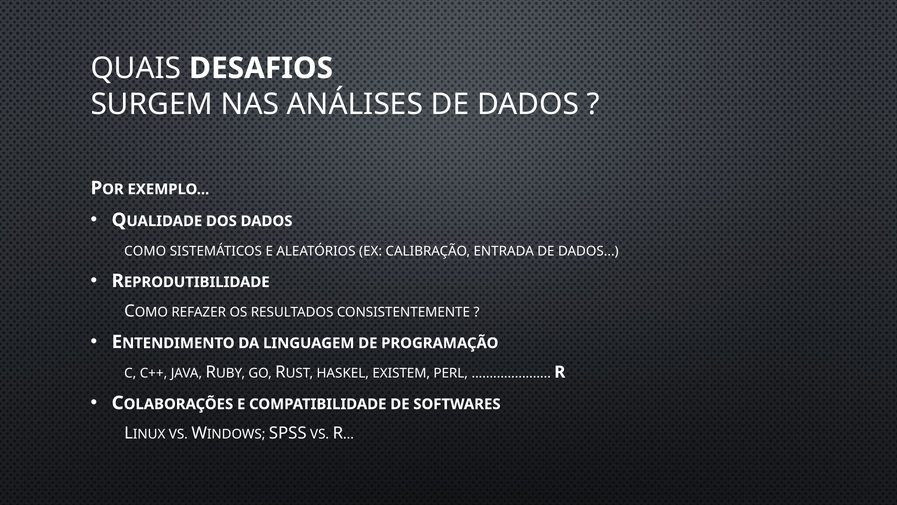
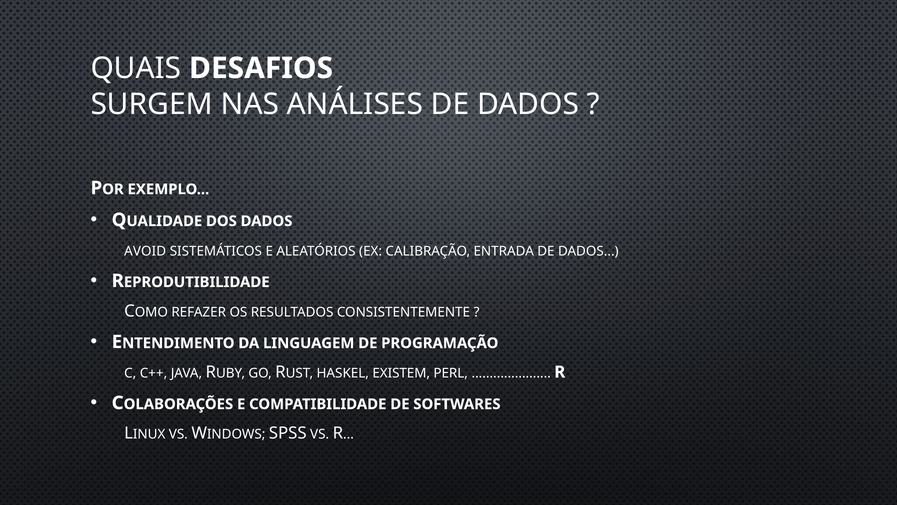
COMO: COMO -> AVOID (145, 251)
